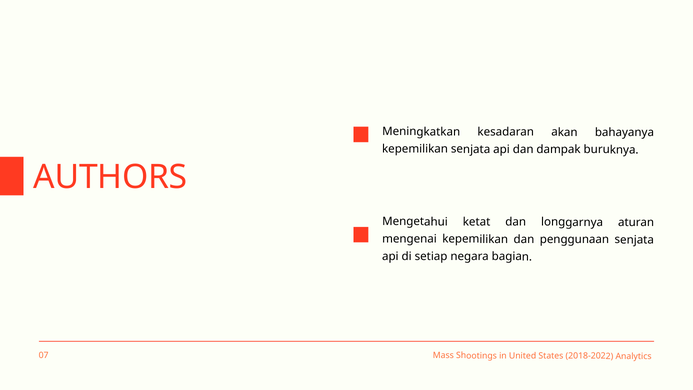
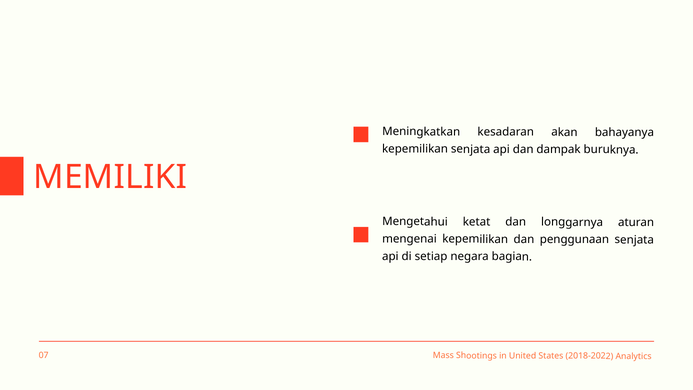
AUTHORS: AUTHORS -> MEMILIKI (110, 177)
